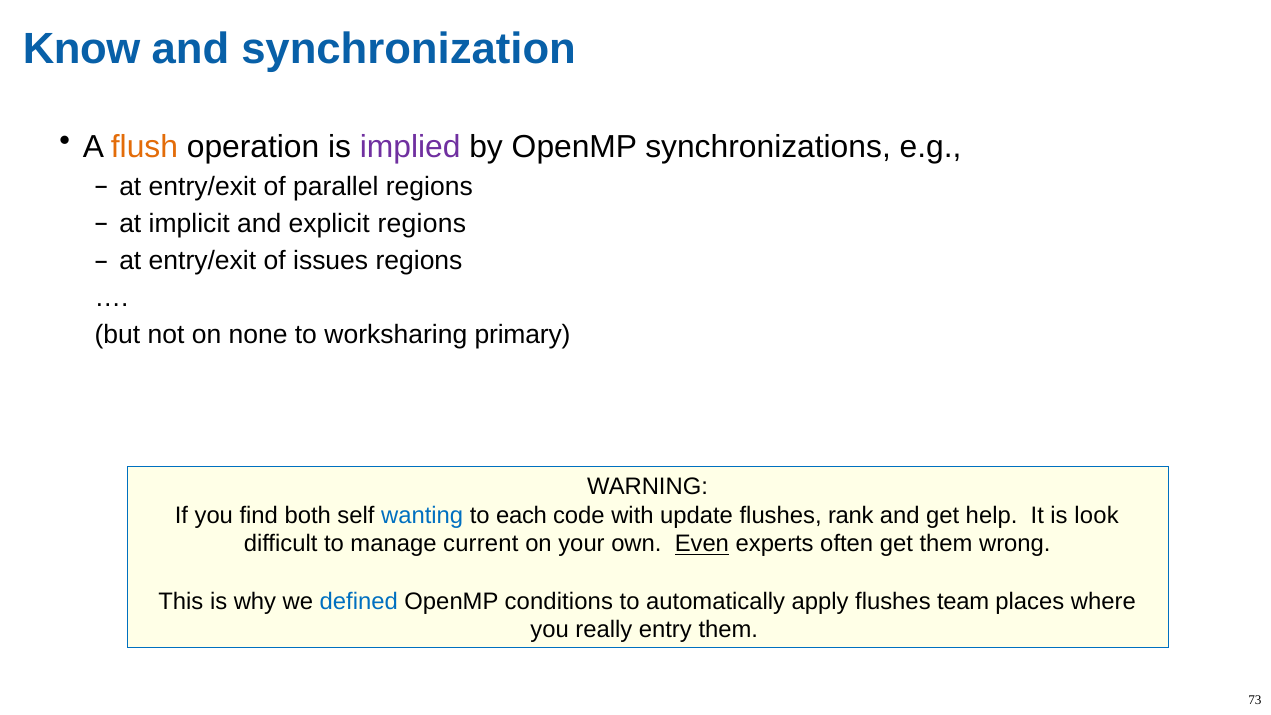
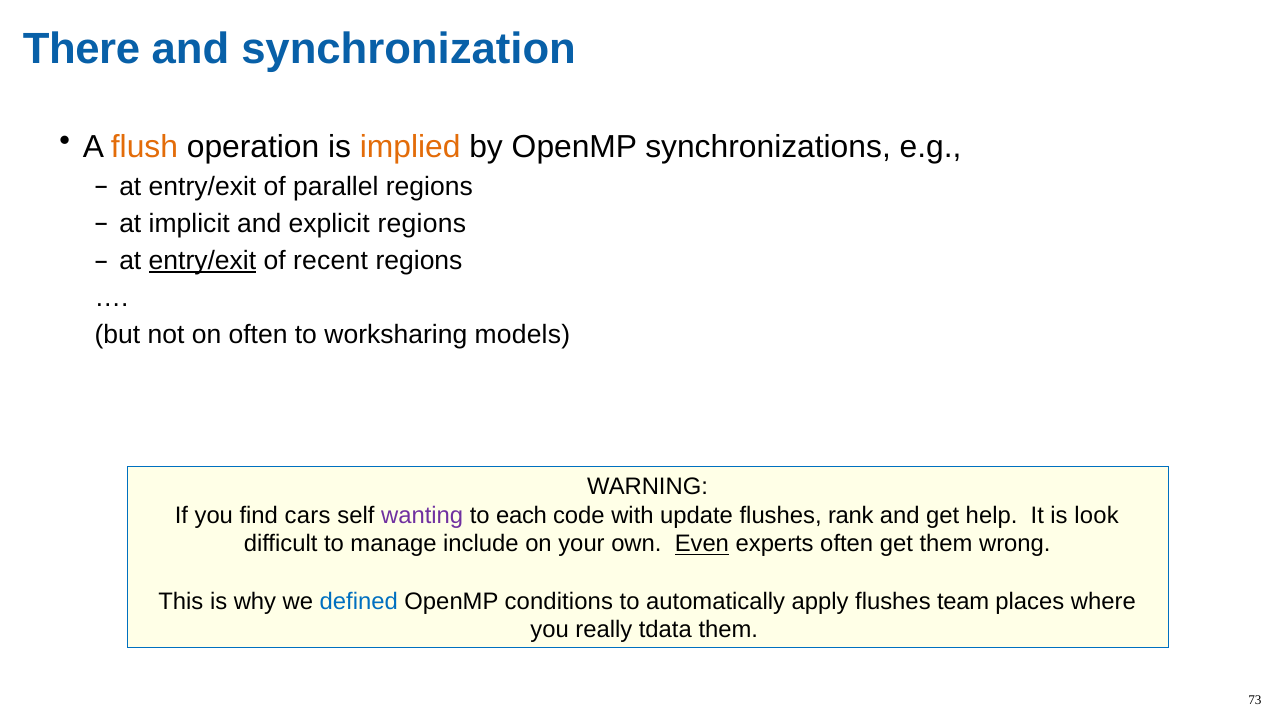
Know: Know -> There (82, 49)
implied colour: purple -> orange (410, 147)
entry/exit underline: none -> present (202, 261)
issues: issues -> recent (331, 261)
on none: none -> often (258, 335)
primary: primary -> models (522, 335)
both: both -> cars (308, 515)
wanting colour: blue -> purple (422, 515)
current: current -> include (481, 544)
entry: entry -> tdata (665, 630)
